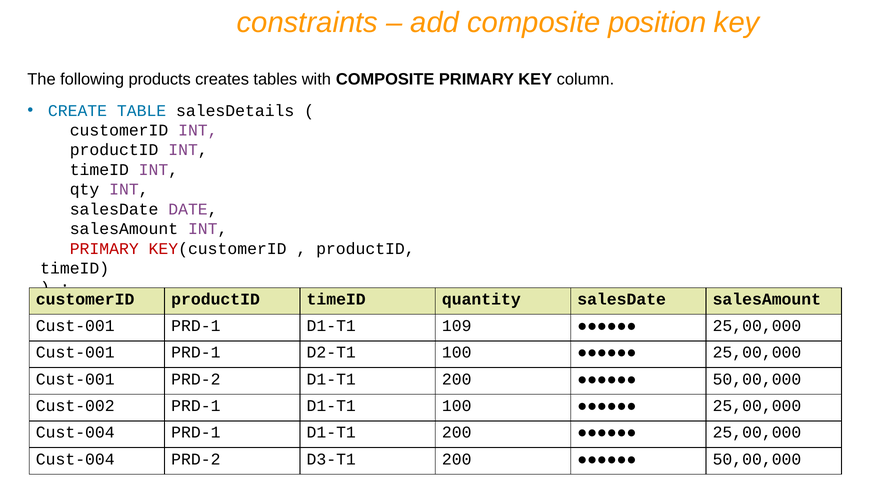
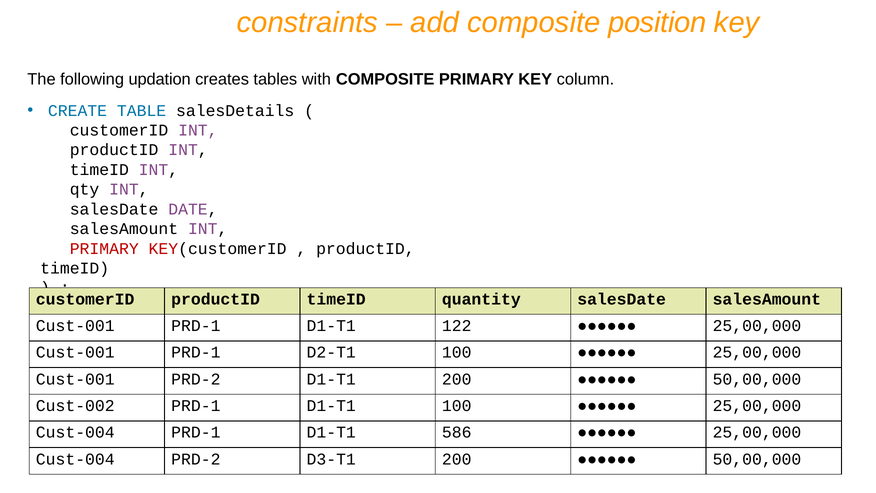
products: products -> updation (160, 79)
109: 109 -> 122 (457, 326)
PRD-1 D1-T1 200: 200 -> 586 (457, 432)
